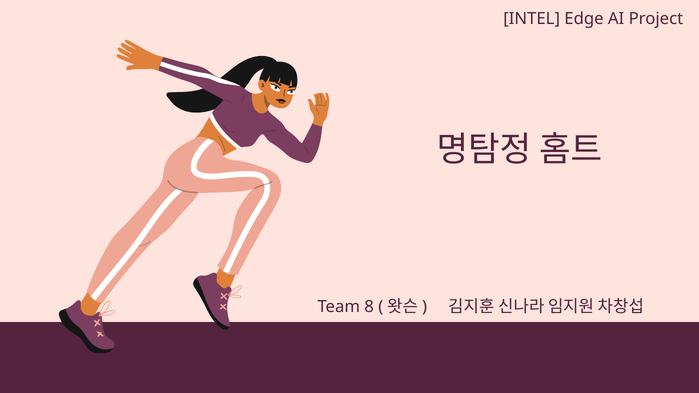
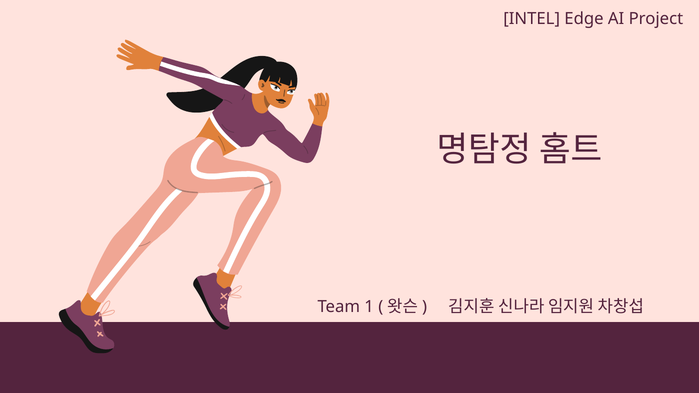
8: 8 -> 1 (369, 307)
